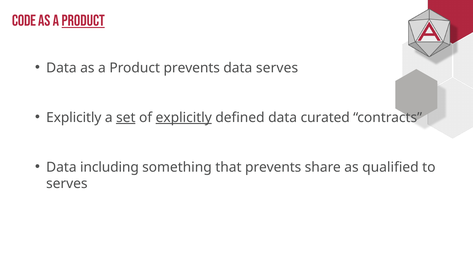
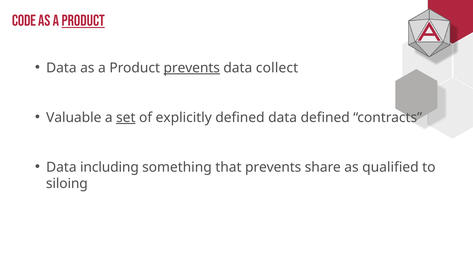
prevents underline: none -> present (192, 68)
data serves: serves -> collect (277, 68)
Explicitly: Explicitly -> Valuable (74, 118)
explicitly underline: present -> none (184, 118)
data curated: curated -> defined (325, 118)
serves: serves -> siloing (67, 184)
